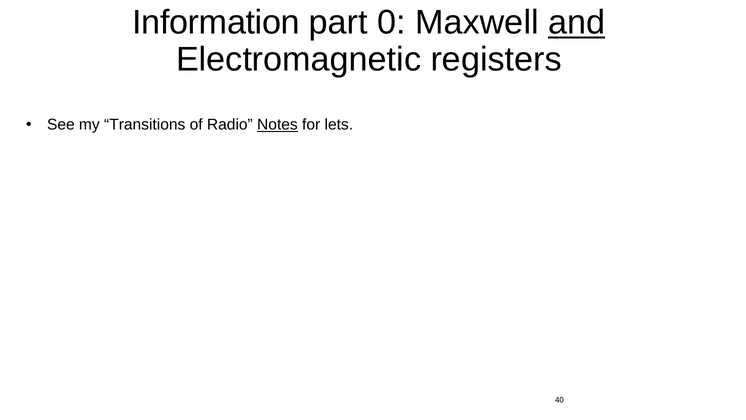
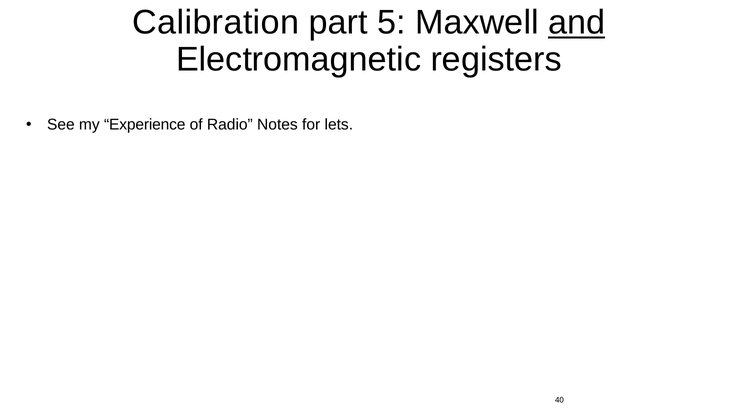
Information: Information -> Calibration (216, 23)
0: 0 -> 5 (392, 23)
Transitions: Transitions -> Experience (145, 125)
Notes underline: present -> none (277, 125)
